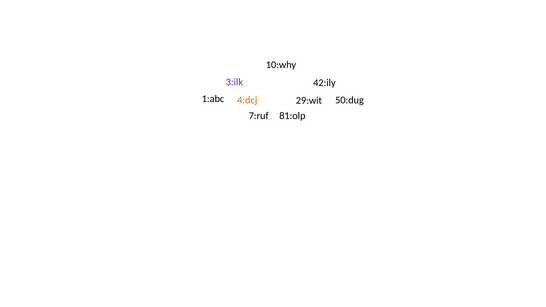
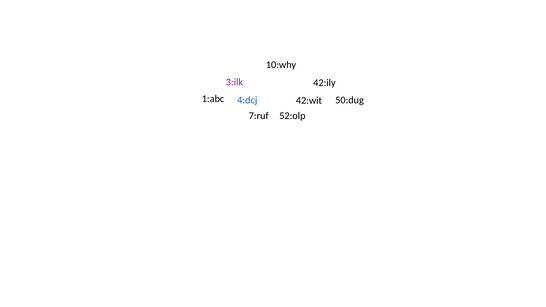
4:dcj colour: orange -> blue (247, 100)
29:wit: 29:wit -> 42:wit (309, 101)
81:olp: 81:olp -> 52:olp (292, 116)
